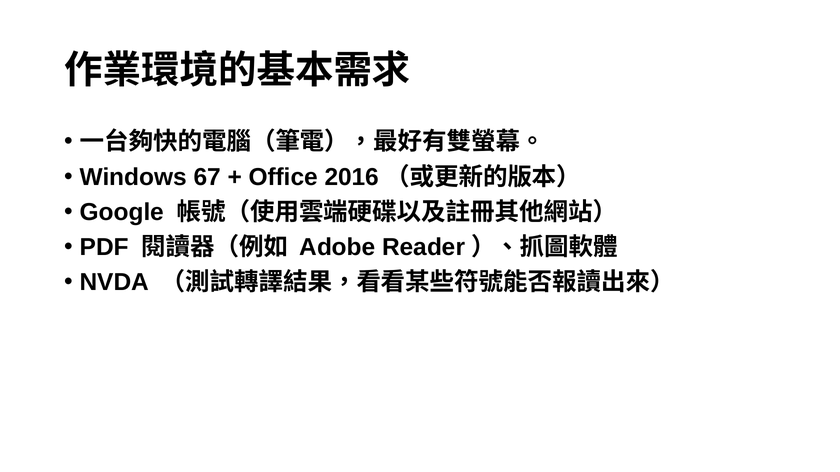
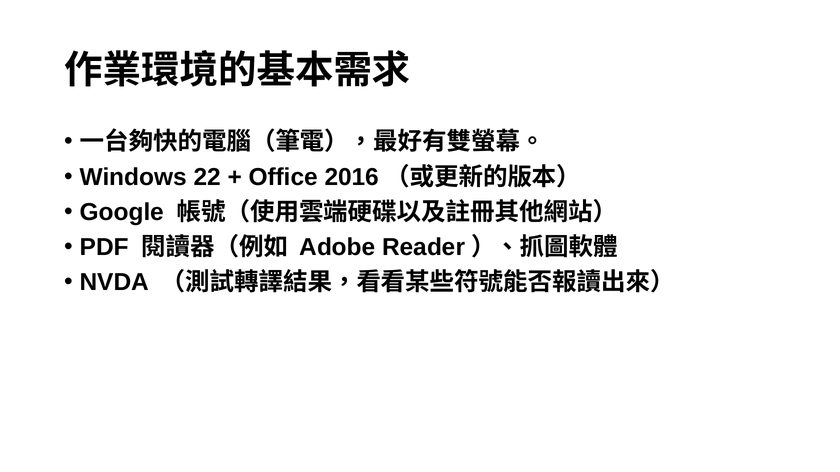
67: 67 -> 22 (207, 177)
